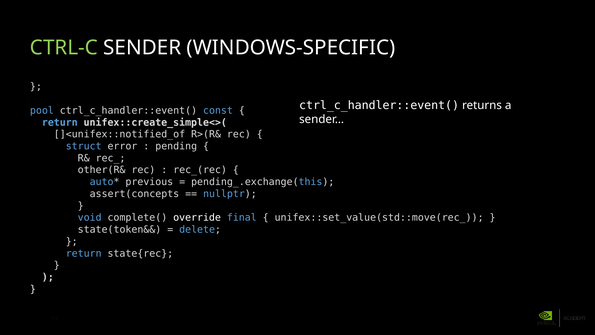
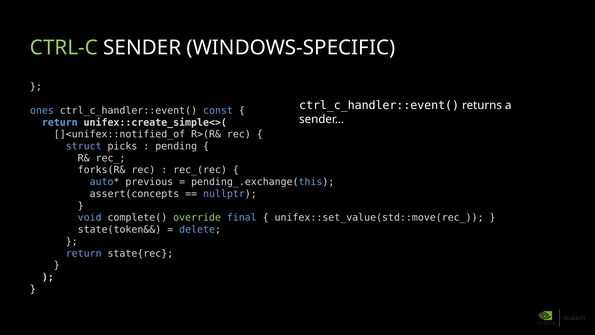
pool: pool -> ones (42, 110)
error: error -> picks (122, 146)
other(R&: other(R& -> forks(R& (102, 170)
override colour: white -> light green (197, 217)
